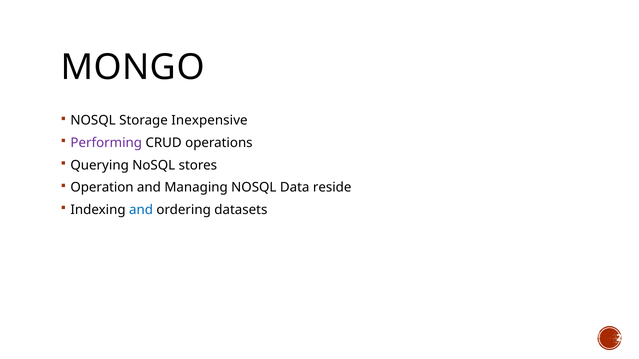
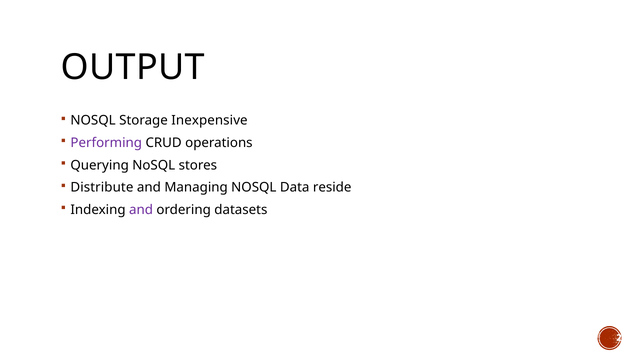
MONGO: MONGO -> OUTPUT (133, 67)
Operation: Operation -> Distribute (102, 188)
and colour: blue -> purple (141, 210)
